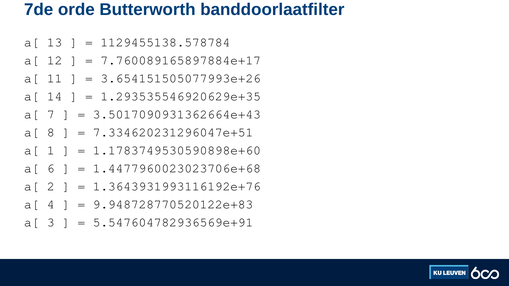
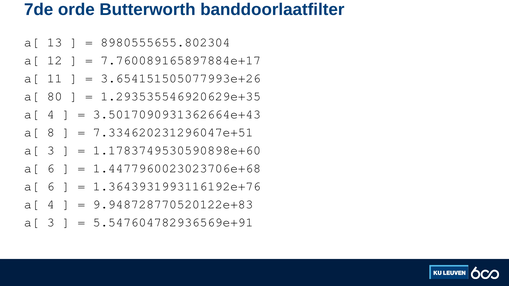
1129455138.578784: 1129455138.578784 -> 8980555655.802304 (165, 42)
14: 14 -> 80 (55, 96)
7: 7 -> 4 (51, 114)
1: 1 -> 3 (51, 150)
2: 2 -> 6 (51, 187)
